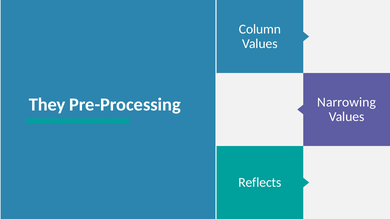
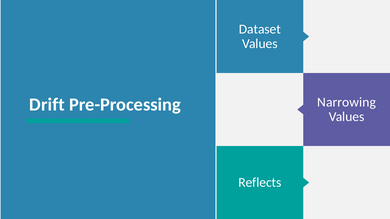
Column: Column -> Dataset (260, 29)
They: They -> Drift (47, 105)
